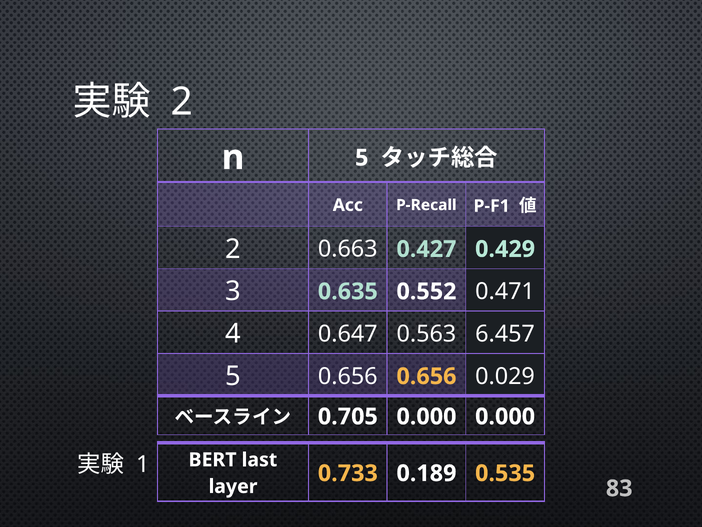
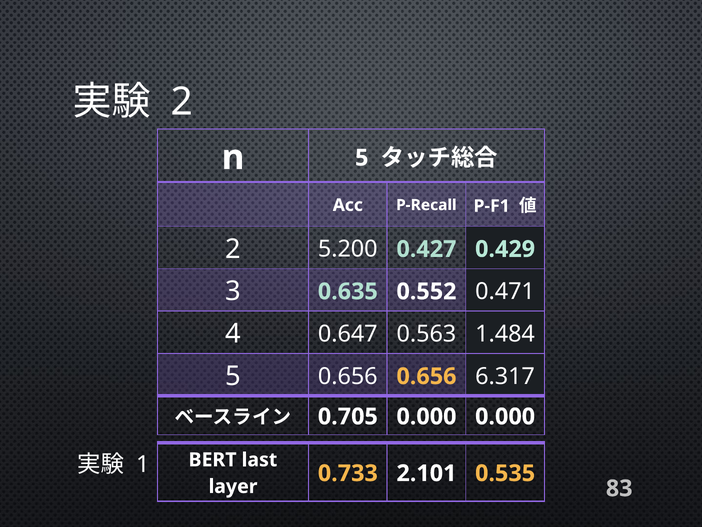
0.663: 0.663 -> 5.200 (348, 249)
6.457: 6.457 -> 1.484 (505, 334)
0.029: 0.029 -> 6.317 (505, 376)
0.189: 0.189 -> 2.101 (426, 473)
